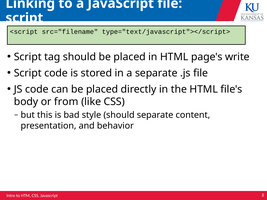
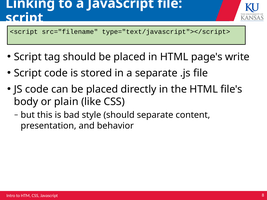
from: from -> plain (66, 102)
